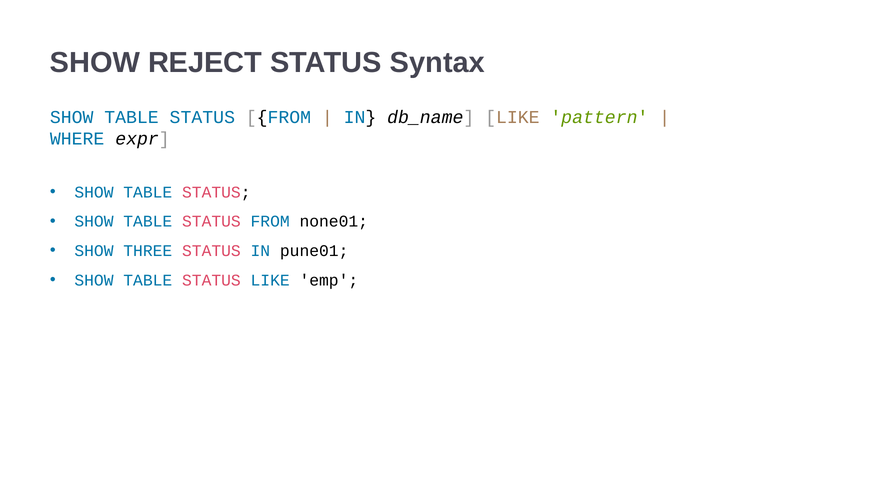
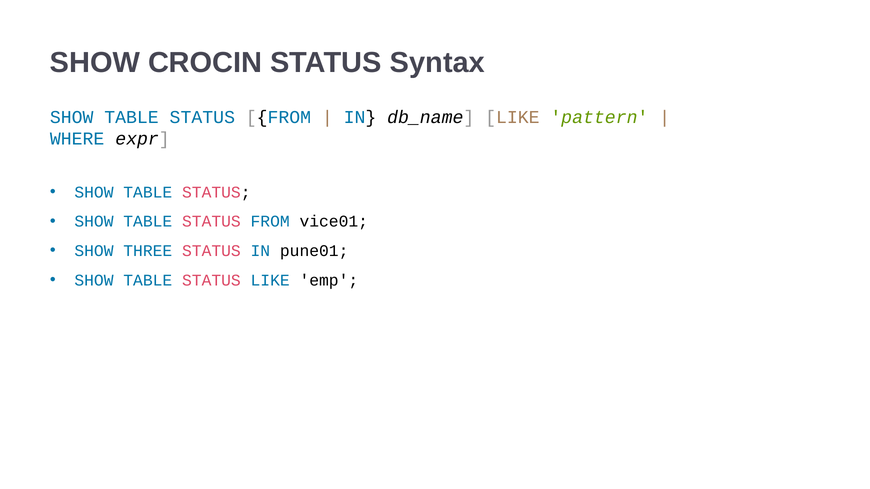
REJECT: REJECT -> CROCIN (205, 63)
none01: none01 -> vice01 (334, 222)
